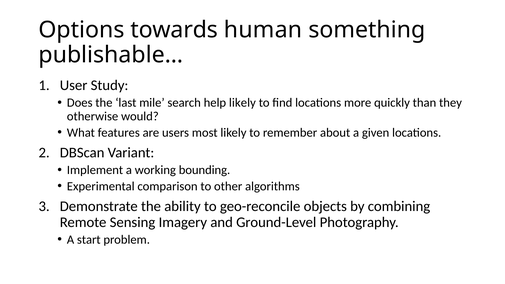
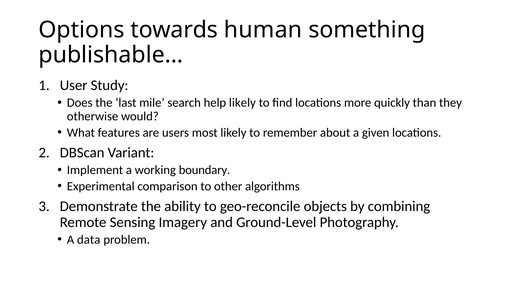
bounding: bounding -> boundary (205, 170)
start: start -> data (89, 240)
